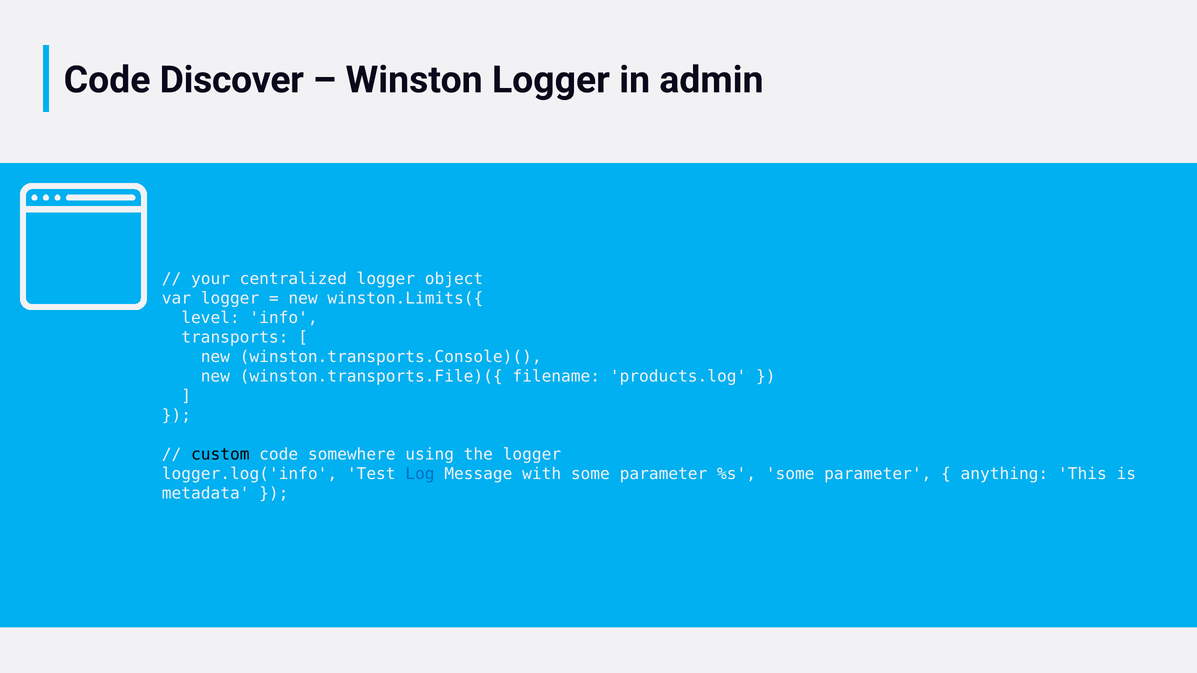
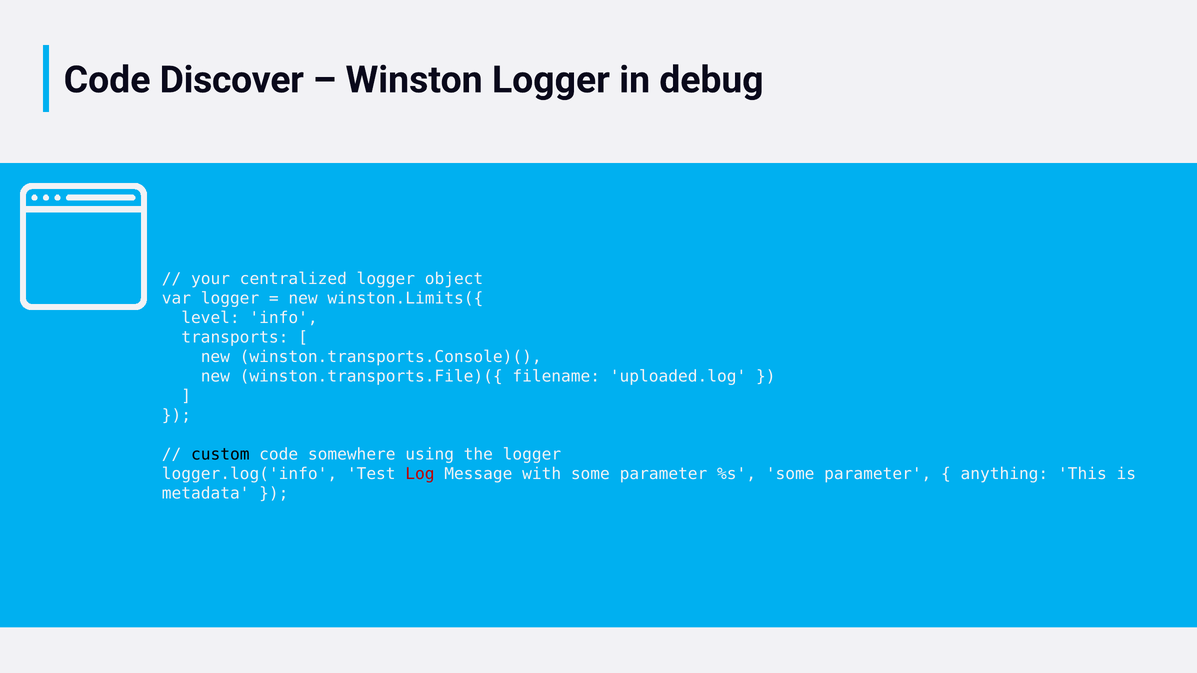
admin: admin -> debug (711, 80)
products.log: products.log -> uploaded.log (678, 377)
Log colour: blue -> red (420, 474)
